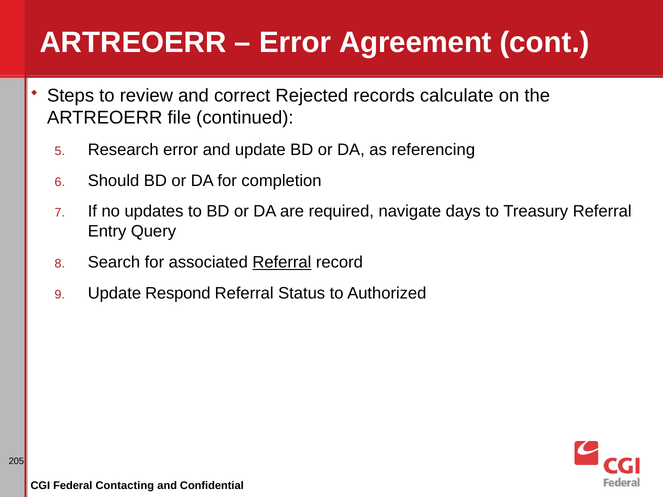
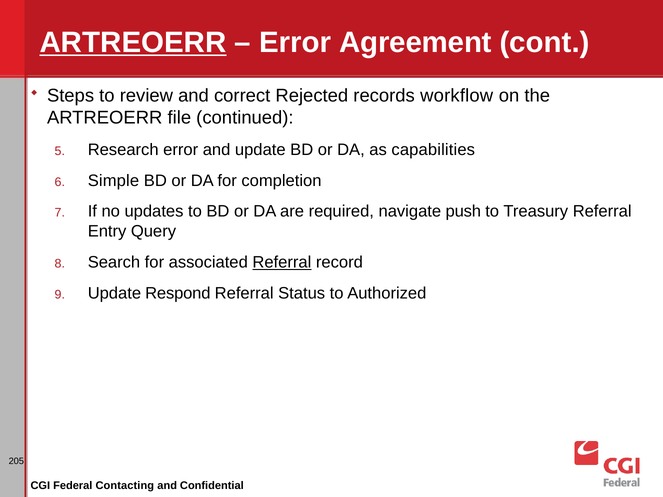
ARTREOERR underline: none -> present (133, 43)
calculate: calculate -> workflow (457, 96)
referencing: referencing -> capabilities (433, 150)
Should: Should -> Simple (113, 181)
days: days -> push (463, 212)
